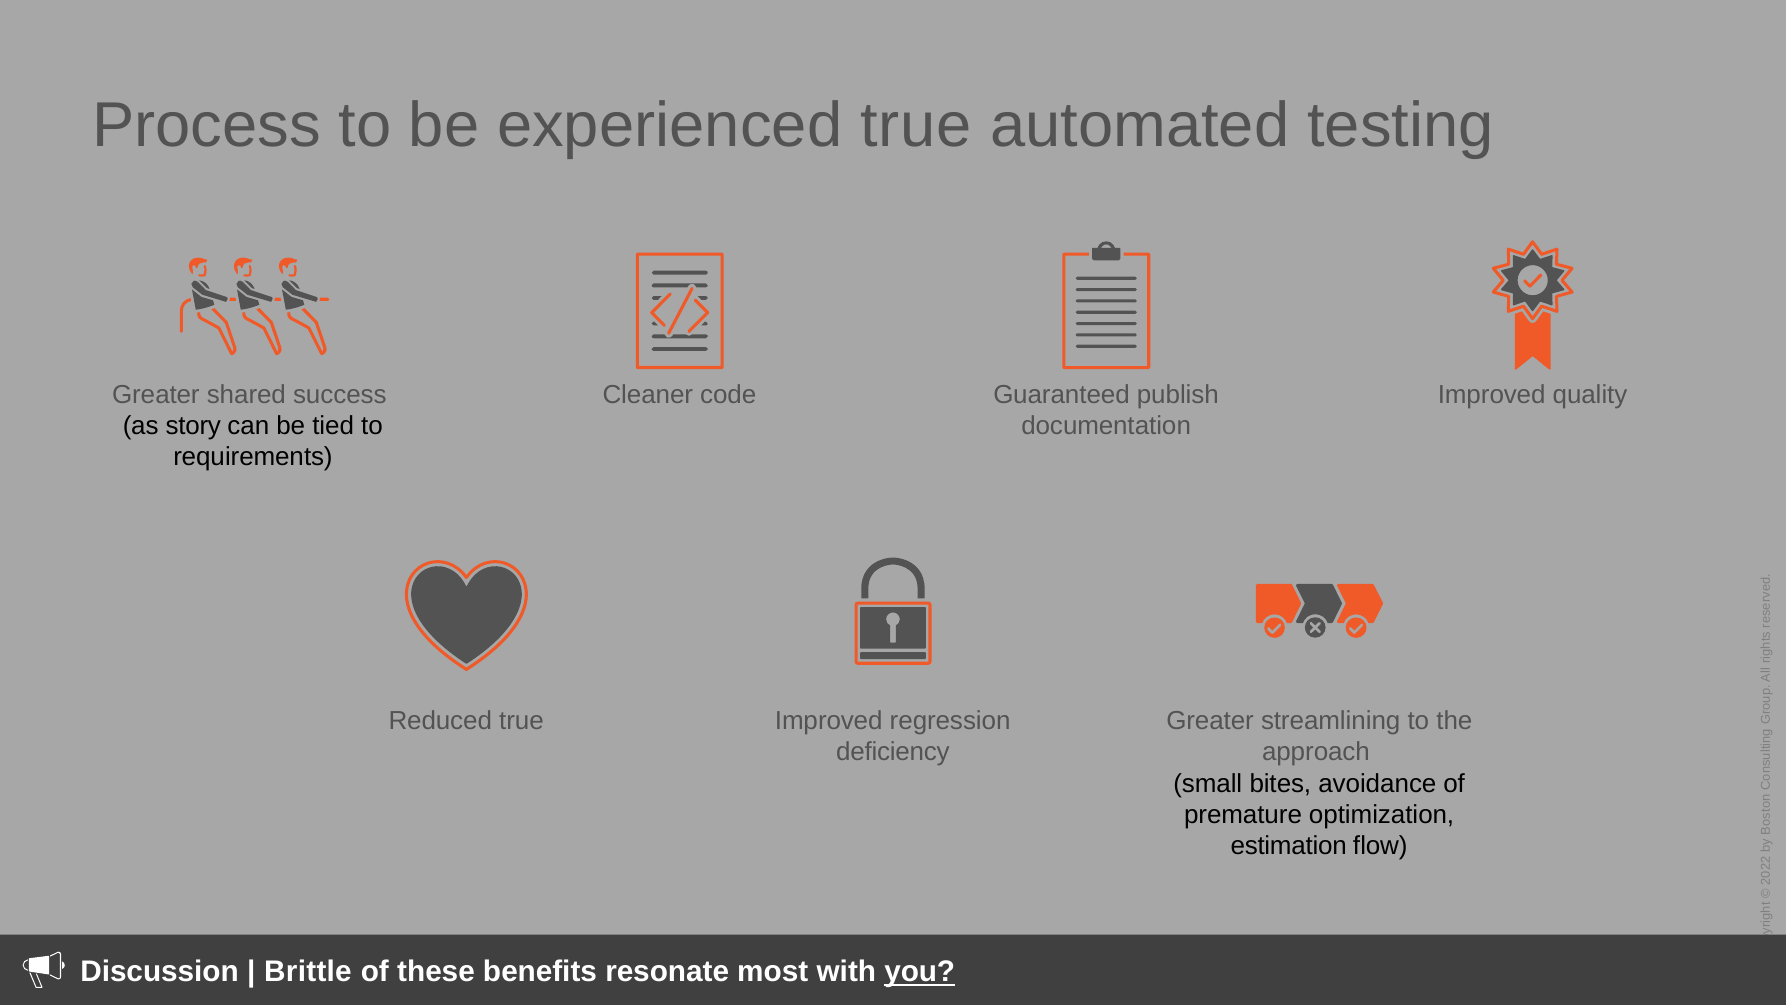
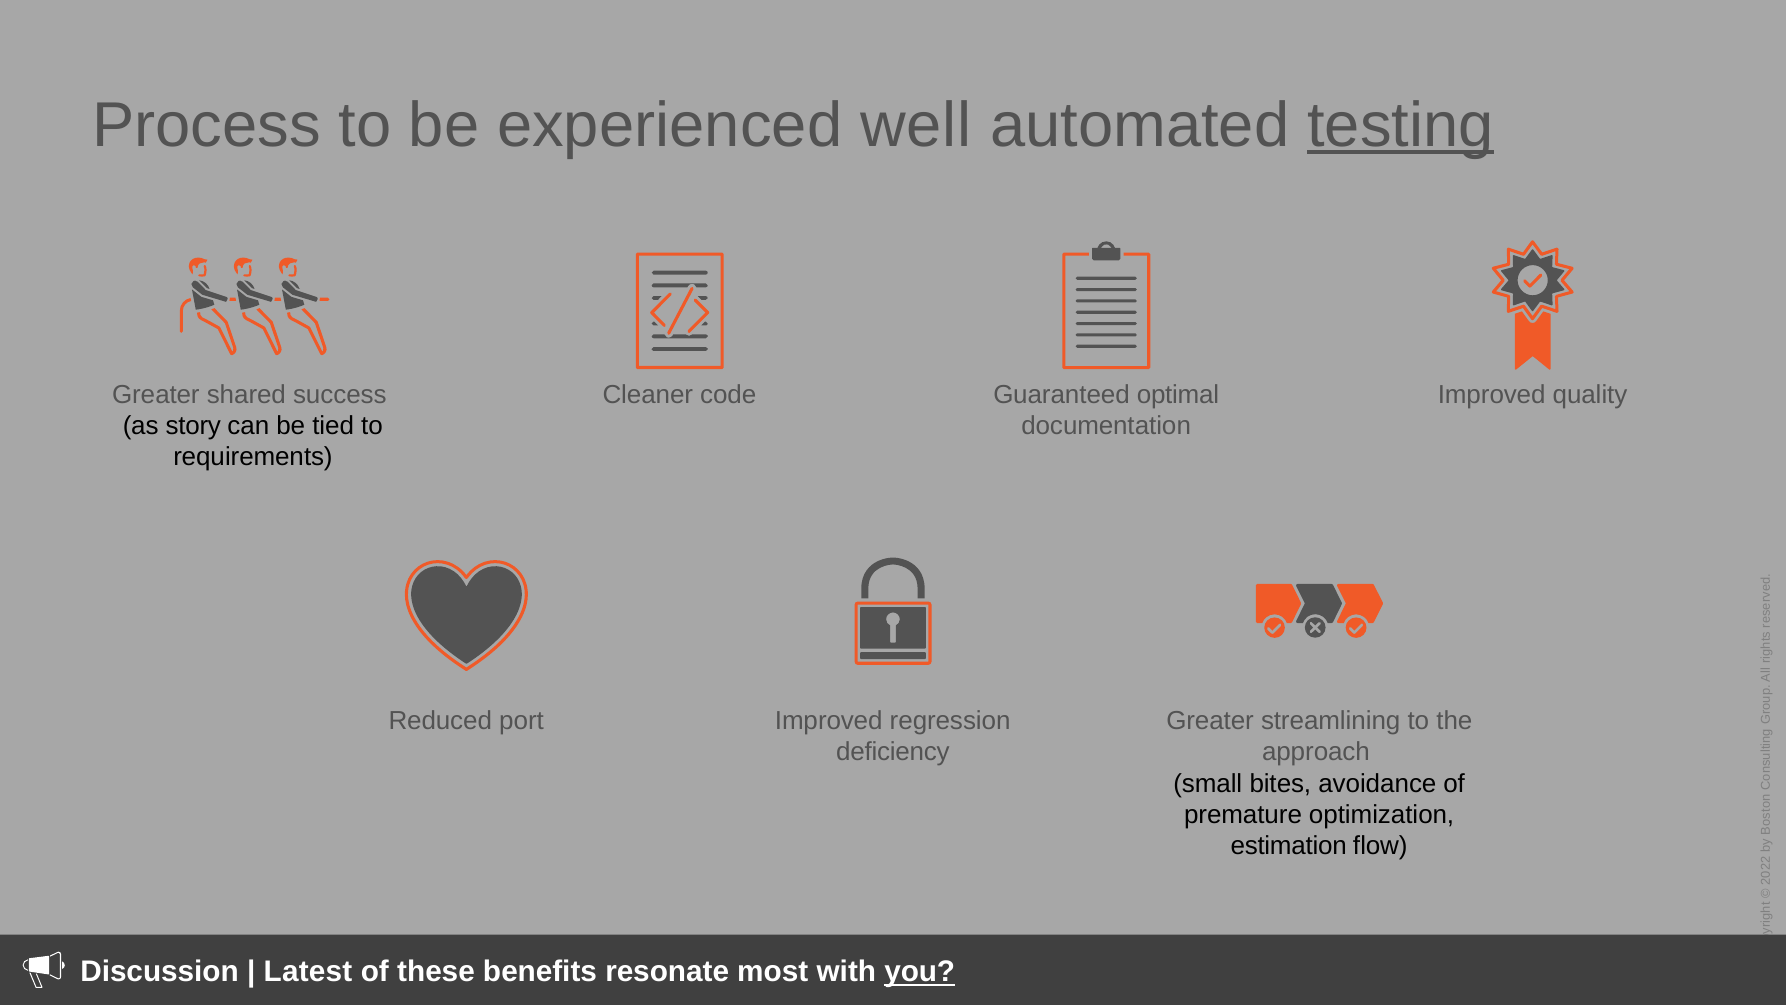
experienced true: true -> well (916, 125)
testing underline: none -> present (1401, 125)
publish: publish -> optimal (1178, 395)
Reduced true: true -> port (522, 721)
Brittle: Brittle -> Latest (308, 972)
